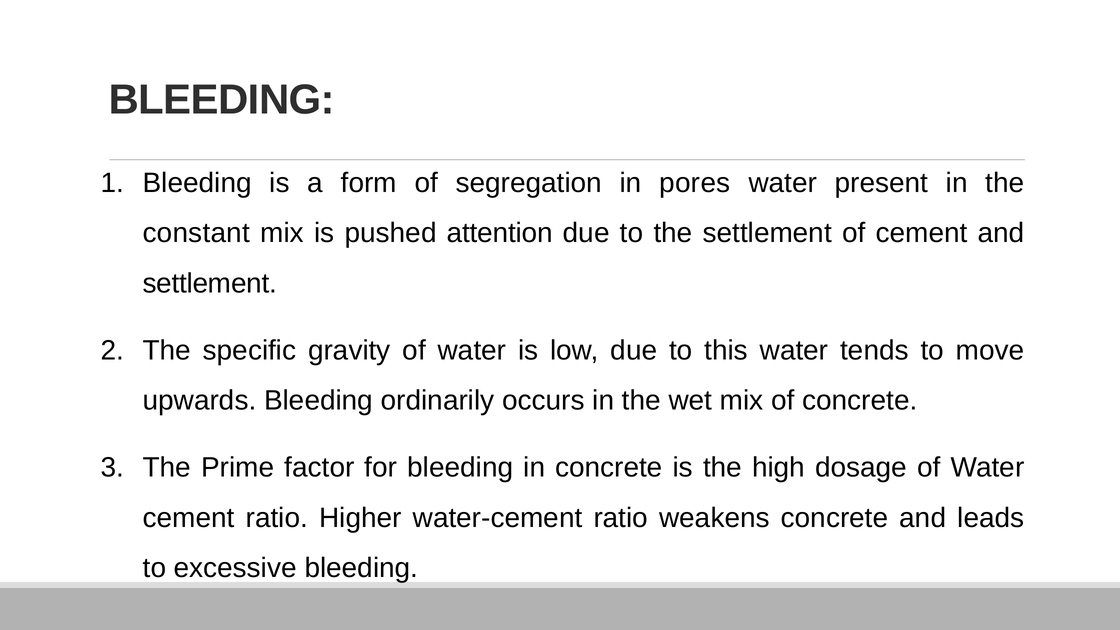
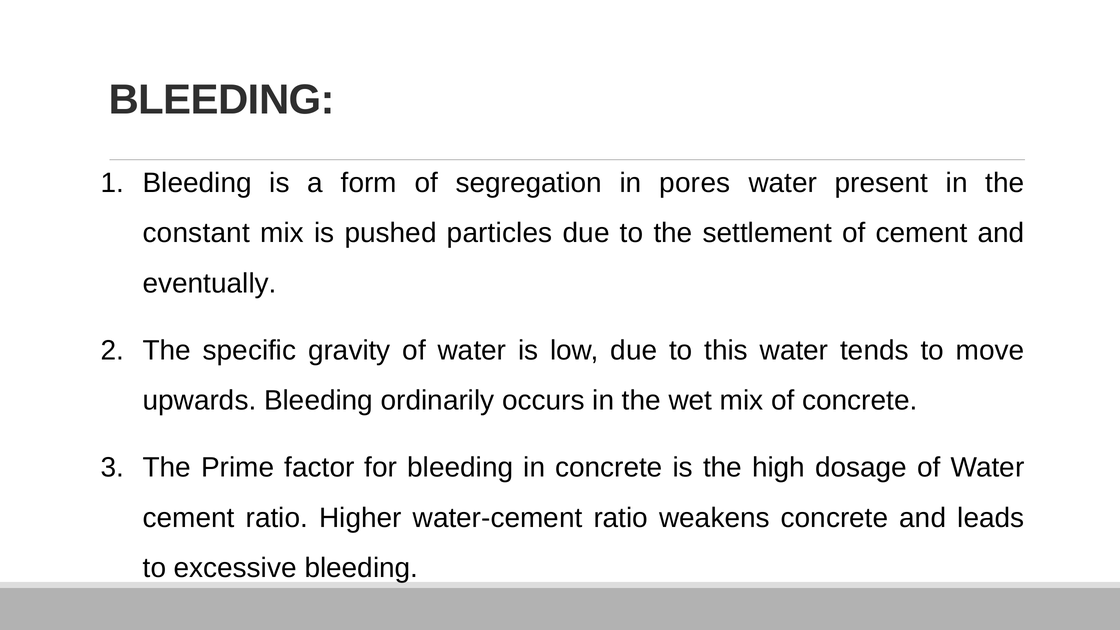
attention: attention -> particles (500, 233)
settlement: settlement -> eventually (210, 284)
